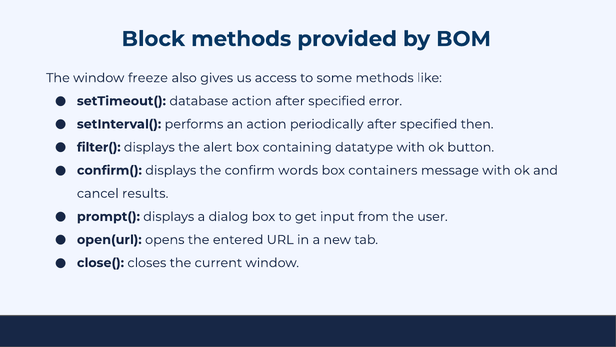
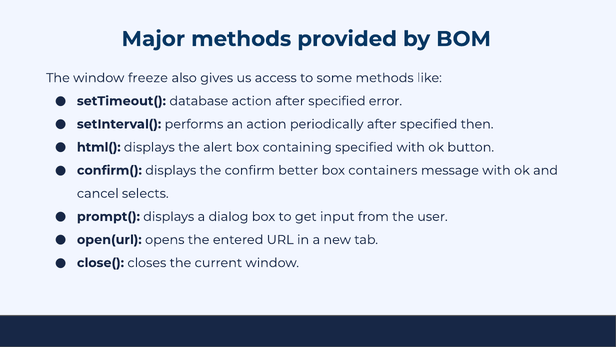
Block: Block -> Major (153, 39)
filter(: filter( -> html( (99, 147)
containing datatype: datatype -> specified (364, 147)
words: words -> better (298, 170)
results: results -> selects (145, 193)
